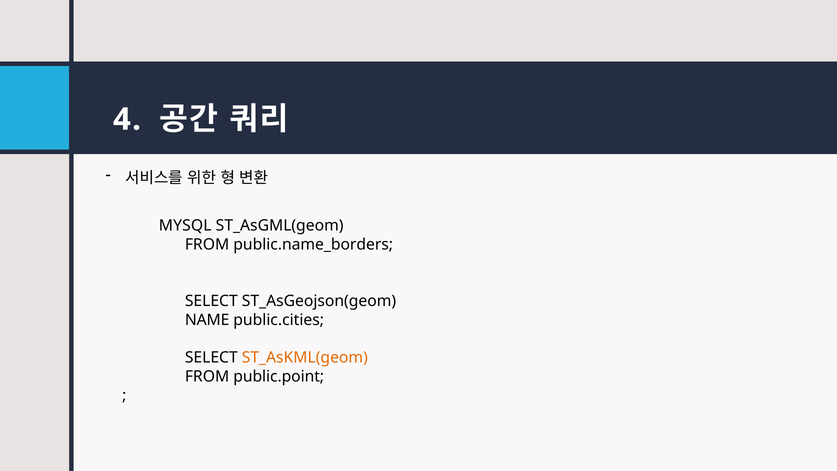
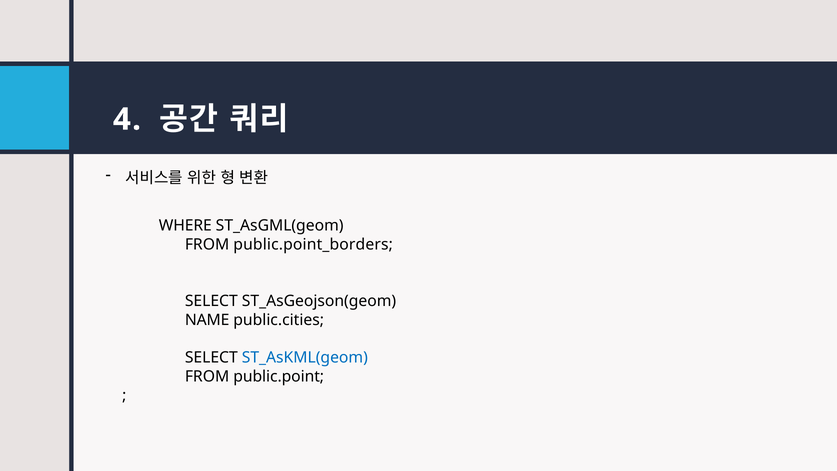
MYSQL: MYSQL -> WHERE (185, 226)
public.name_borders: public.name_borders -> public.point_borders (313, 245)
ST_AsKML(geom colour: orange -> blue (305, 358)
